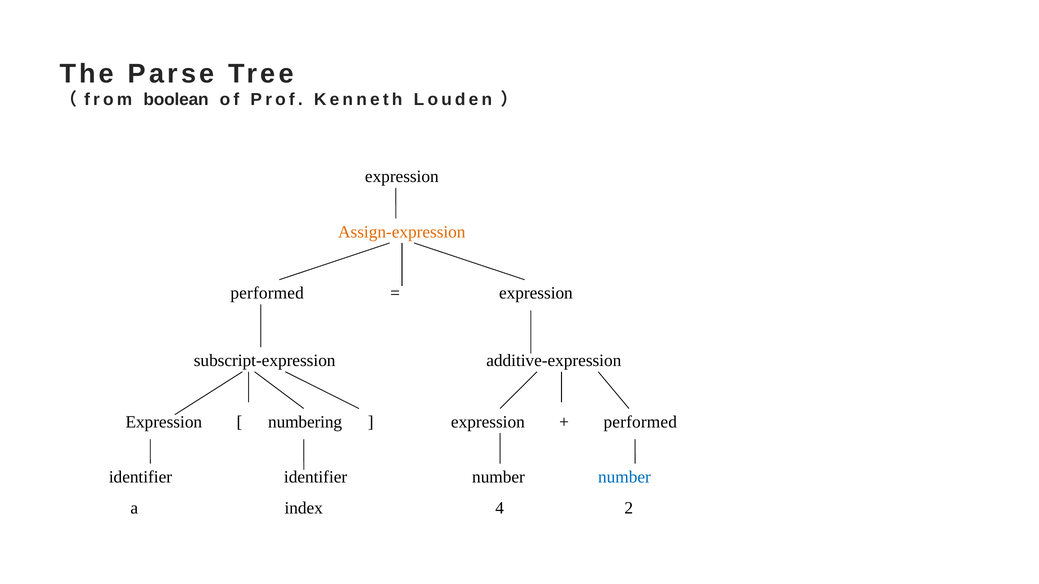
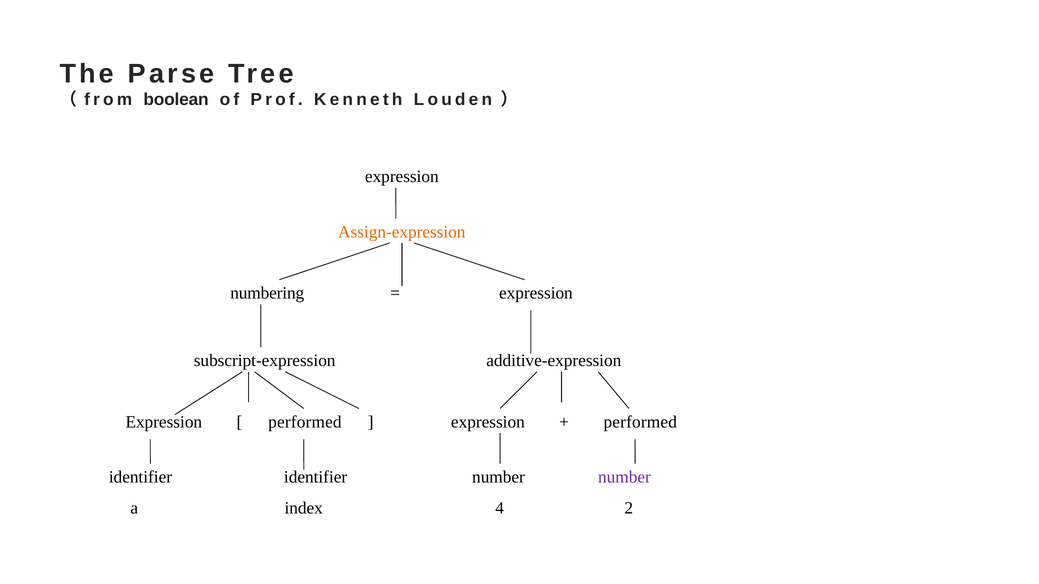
performed: performed -> numbering (267, 293)
numbering: numbering -> performed (305, 422)
number colour: blue -> purple (624, 478)
